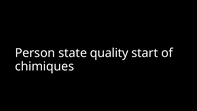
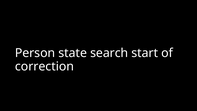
quality: quality -> search (109, 53)
chimiques: chimiques -> correction (44, 66)
